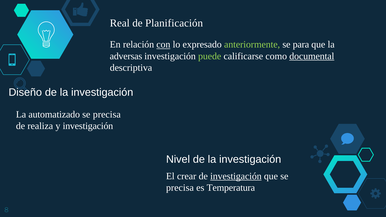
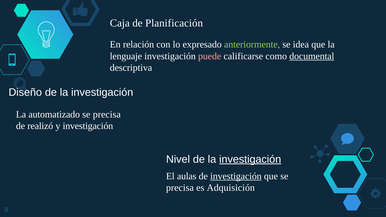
Real: Real -> Caja (120, 23)
con underline: present -> none (163, 45)
para: para -> idea (301, 45)
adversas: adversas -> lenguaje (126, 56)
puede colour: light green -> pink (210, 56)
realiza: realiza -> realizó (40, 126)
investigación underline: none -> present (250, 159)
crear: crear -> aulas (187, 176)
Temperatura: Temperatura -> Adquisición (231, 188)
